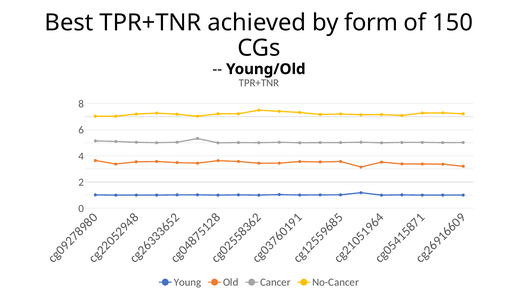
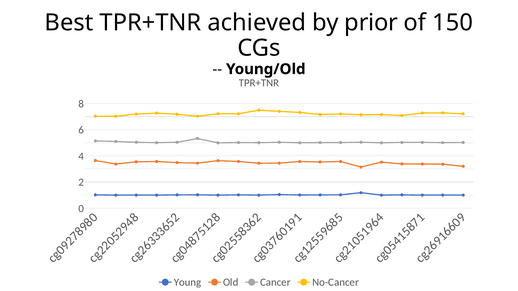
form: form -> prior (371, 23)
